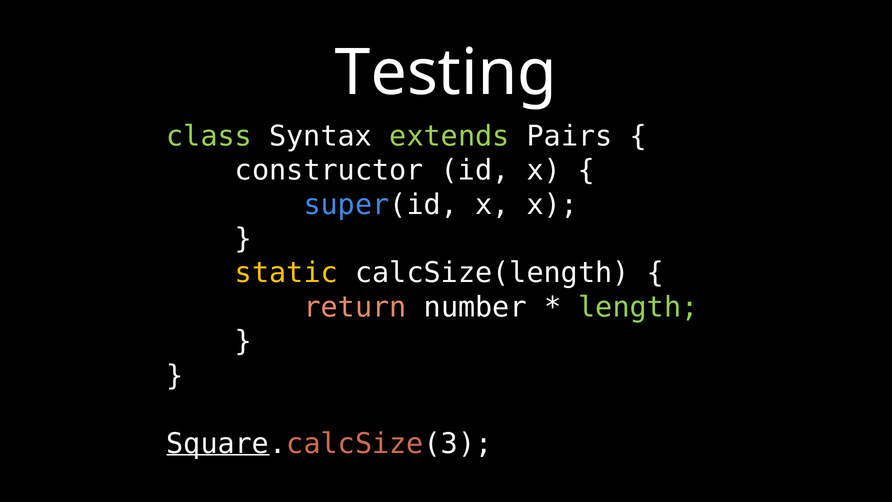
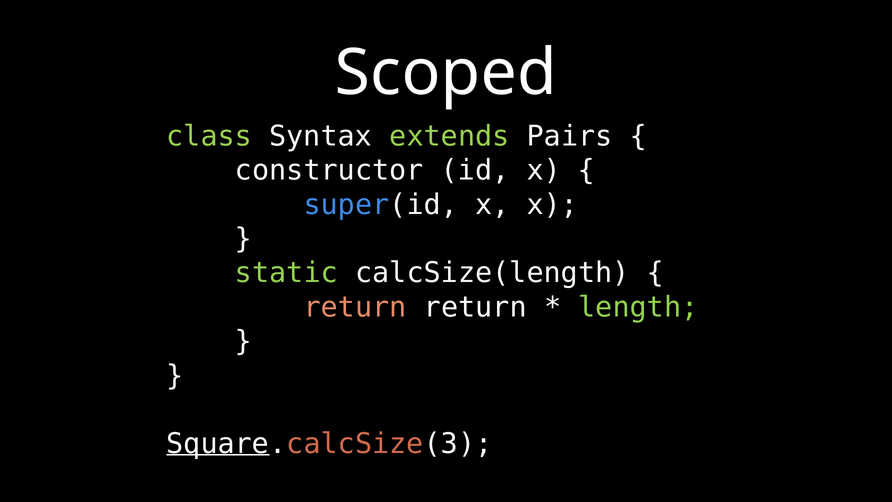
Testing: Testing -> Scoped (446, 73)
static colour: yellow -> light green (286, 273)
return number: number -> return (475, 307)
